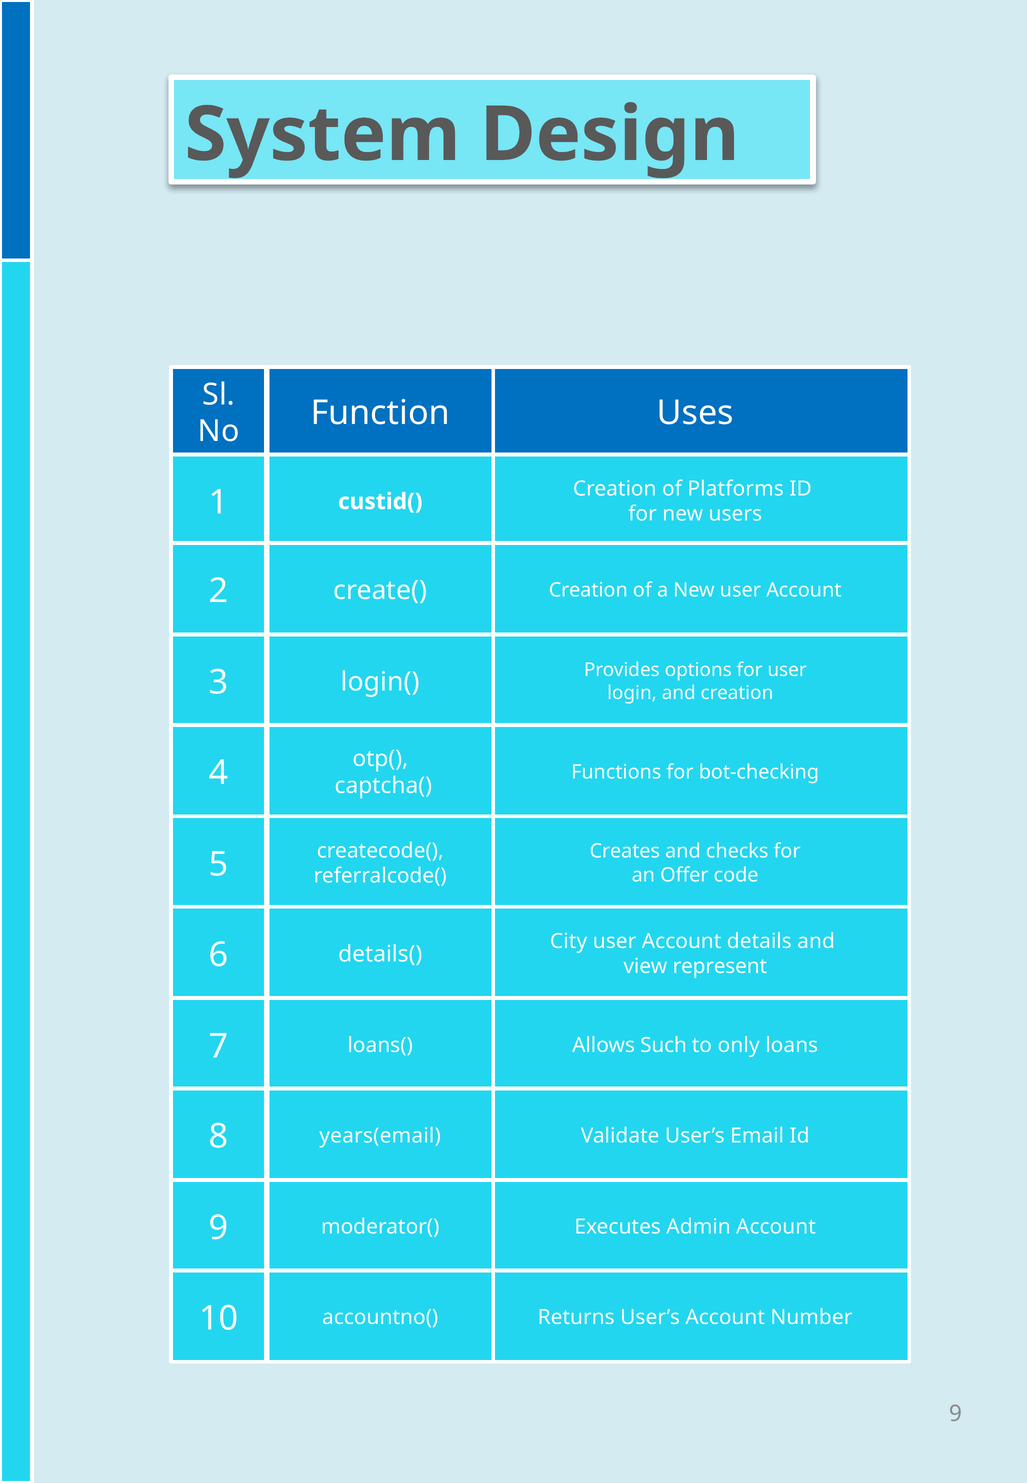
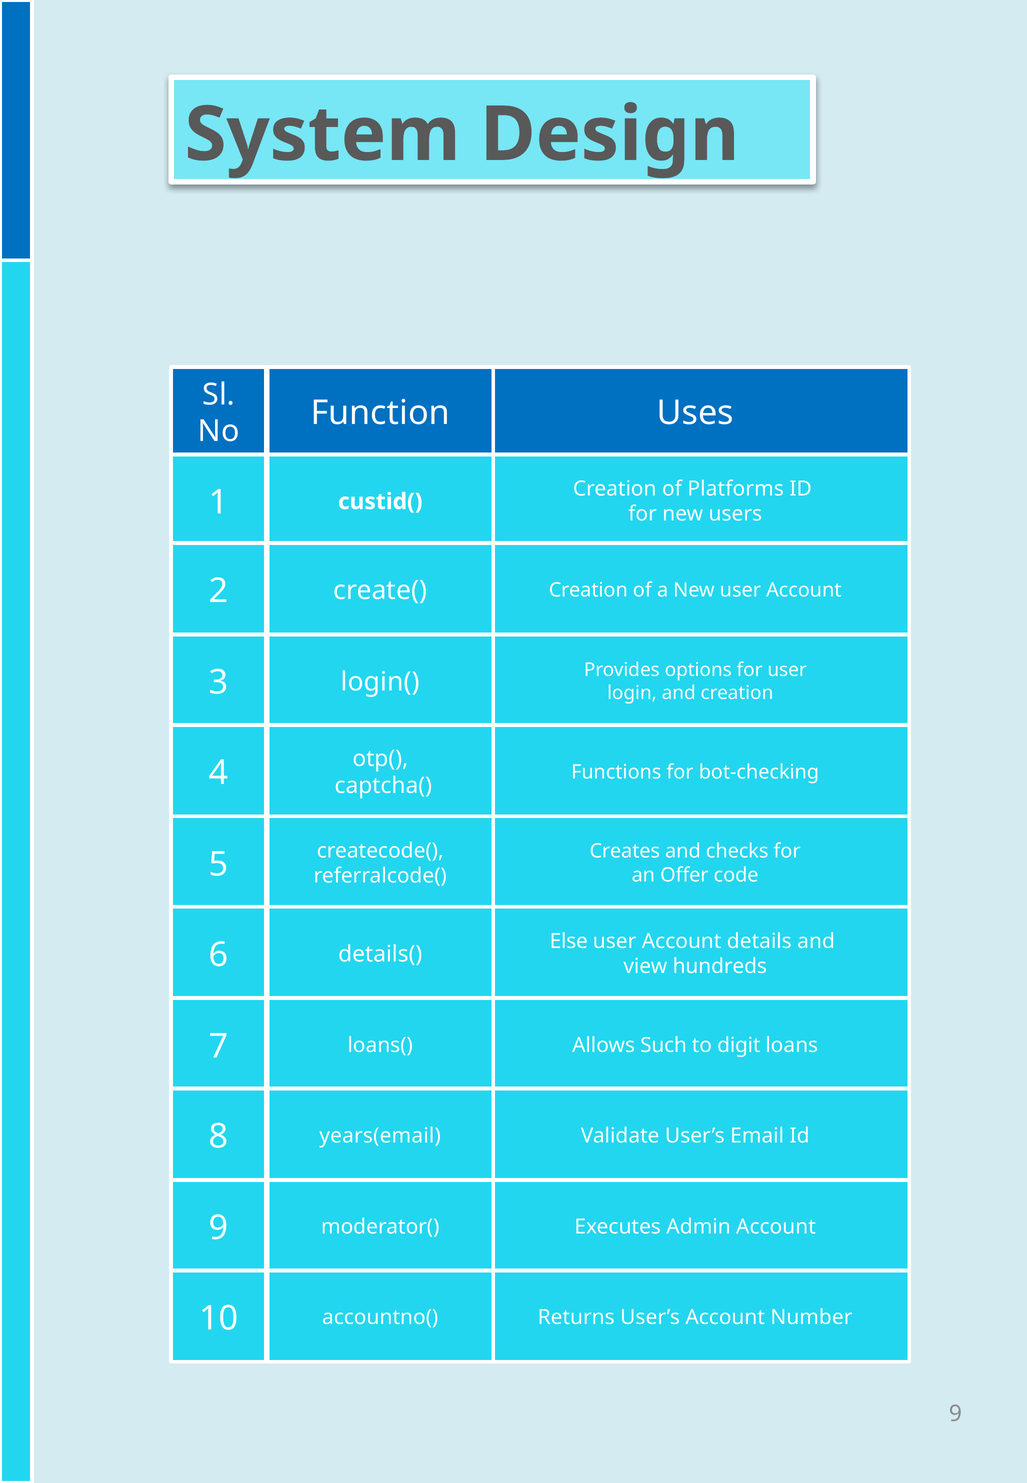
City: City -> Else (569, 942)
represent: represent -> hundreds (720, 967)
only: only -> digit (739, 1046)
